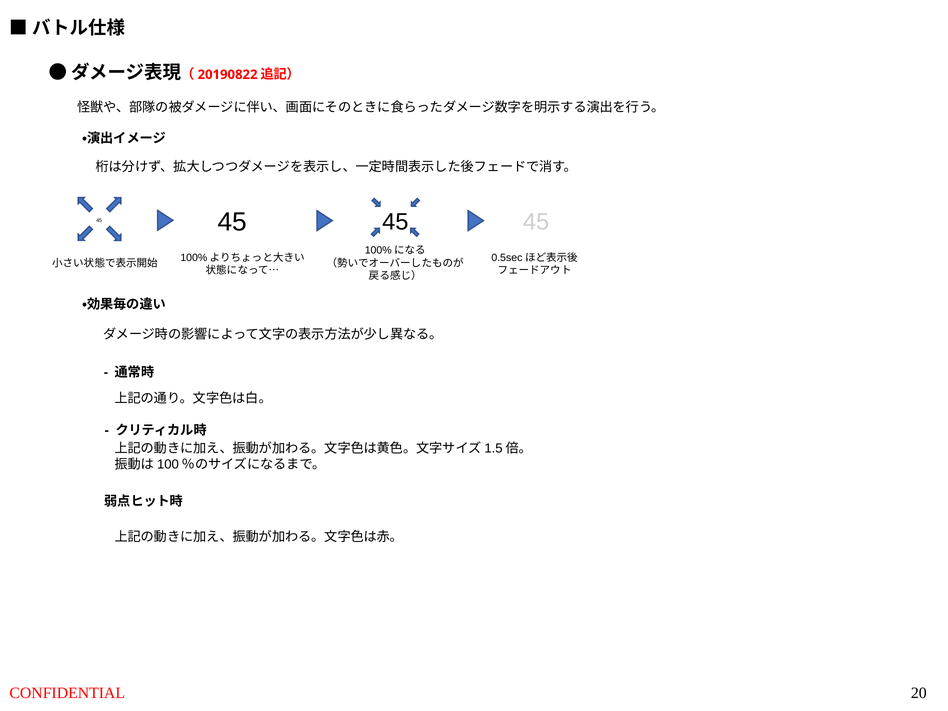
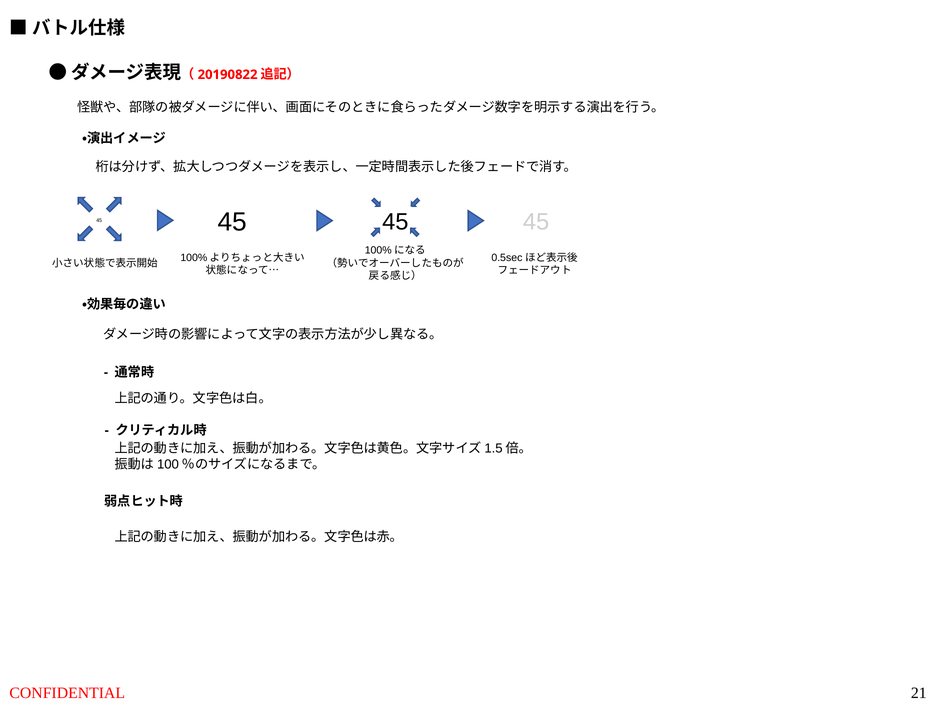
20: 20 -> 21 (919, 693)
